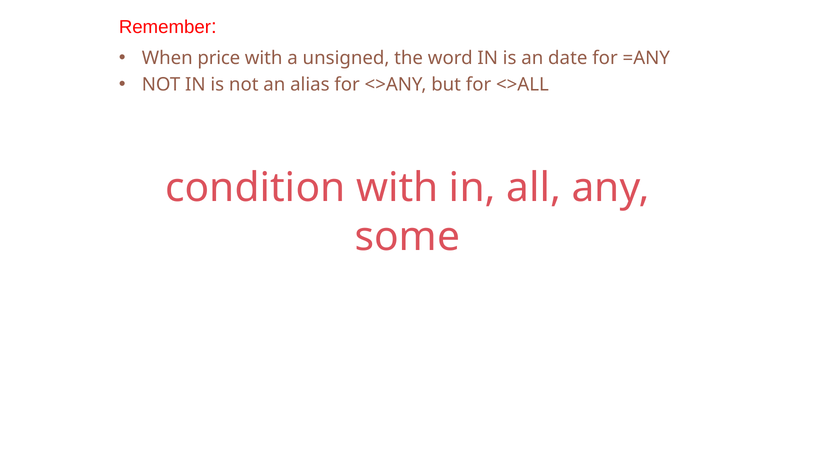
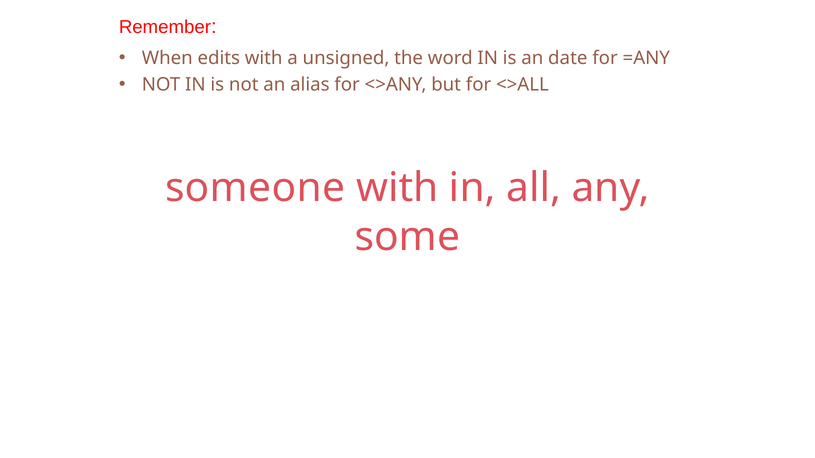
price: price -> edits (219, 58)
condition: condition -> someone (255, 188)
